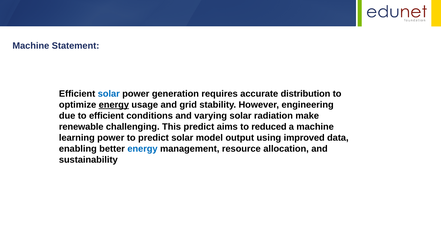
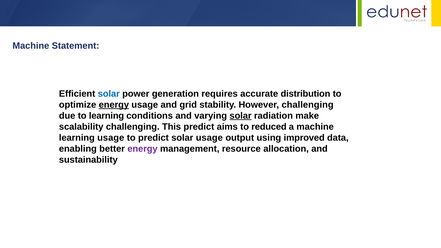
However engineering: engineering -> challenging (308, 105)
to efficient: efficient -> learning (107, 116)
solar underline: none -> present (241, 116)
renewable: renewable -> scalability (81, 127)
learning power: power -> usage (111, 138)
solar model: model -> usage (209, 138)
energy colour: blue -> purple (142, 149)
